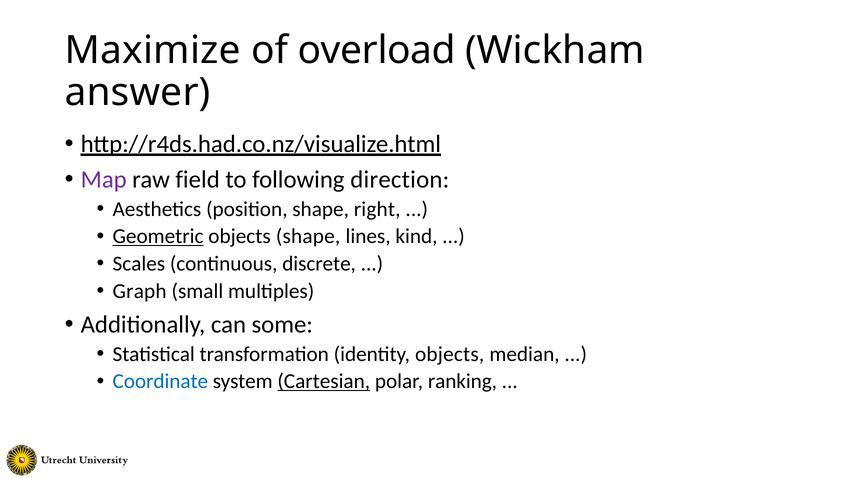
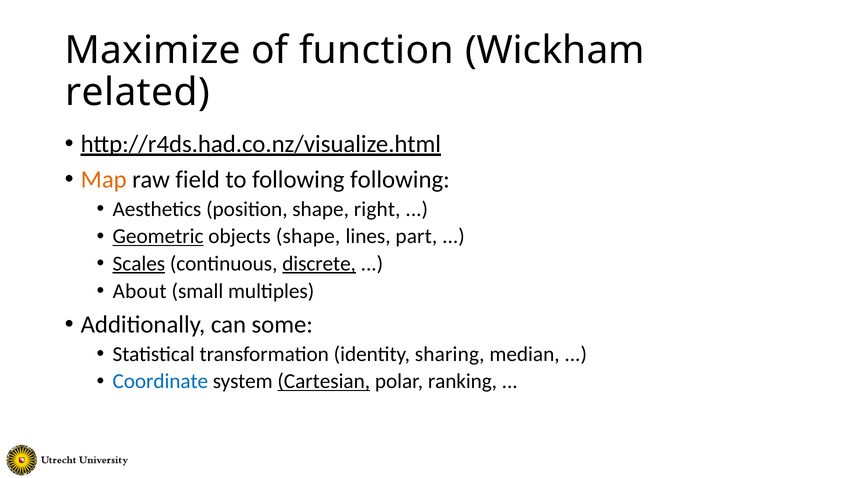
overload: overload -> function (376, 50)
answer: answer -> related (138, 92)
Map colour: purple -> orange (104, 180)
following direction: direction -> following (400, 180)
kind: kind -> part (416, 236)
Scales underline: none -> present (139, 264)
discrete underline: none -> present (319, 264)
Graph: Graph -> About (140, 291)
identity objects: objects -> sharing (450, 354)
